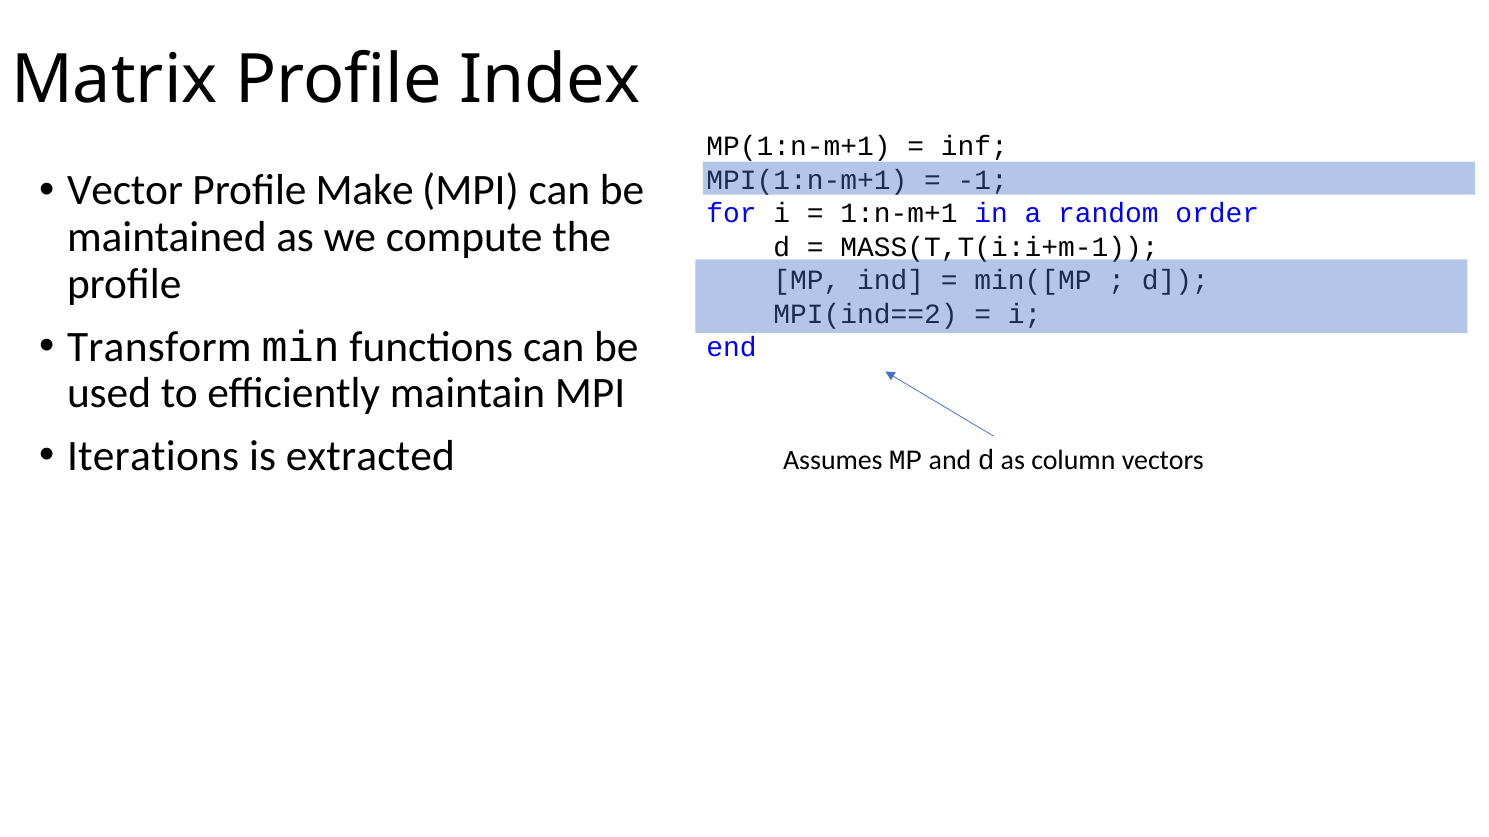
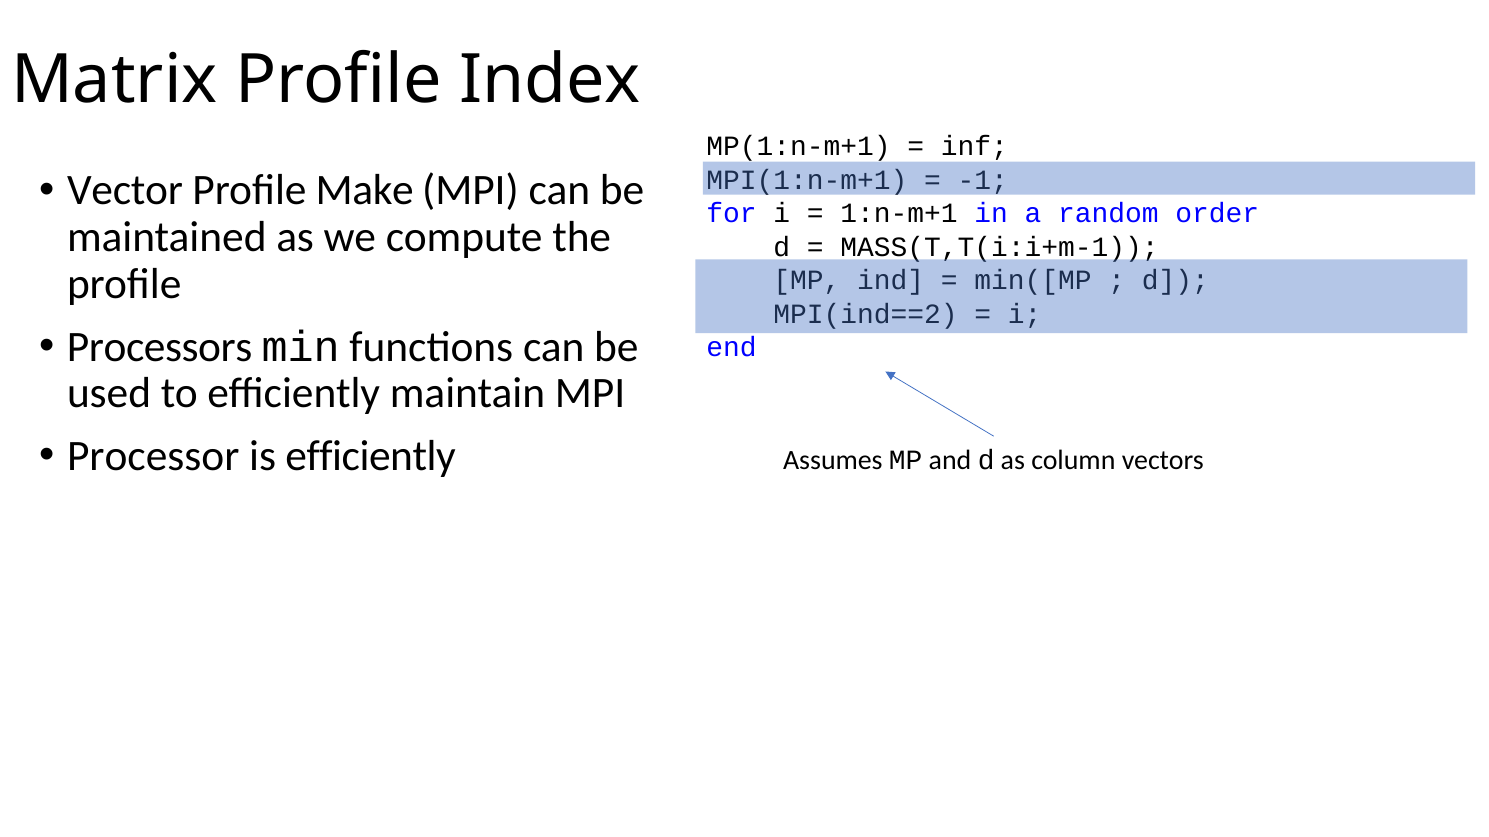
Transform: Transform -> Processors (160, 347)
Iterations: Iterations -> Processor (153, 456)
is extracted: extracted -> efficiently (371, 456)
